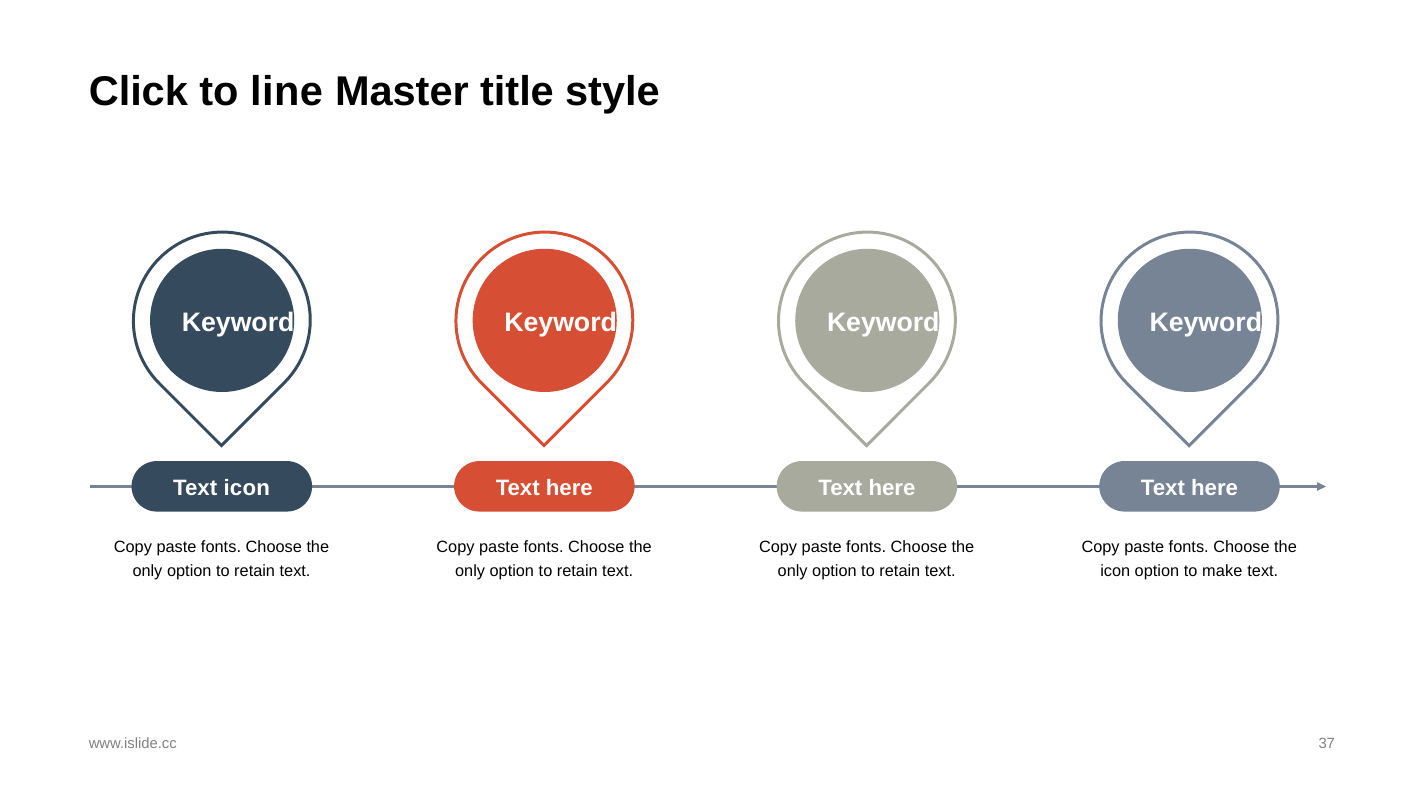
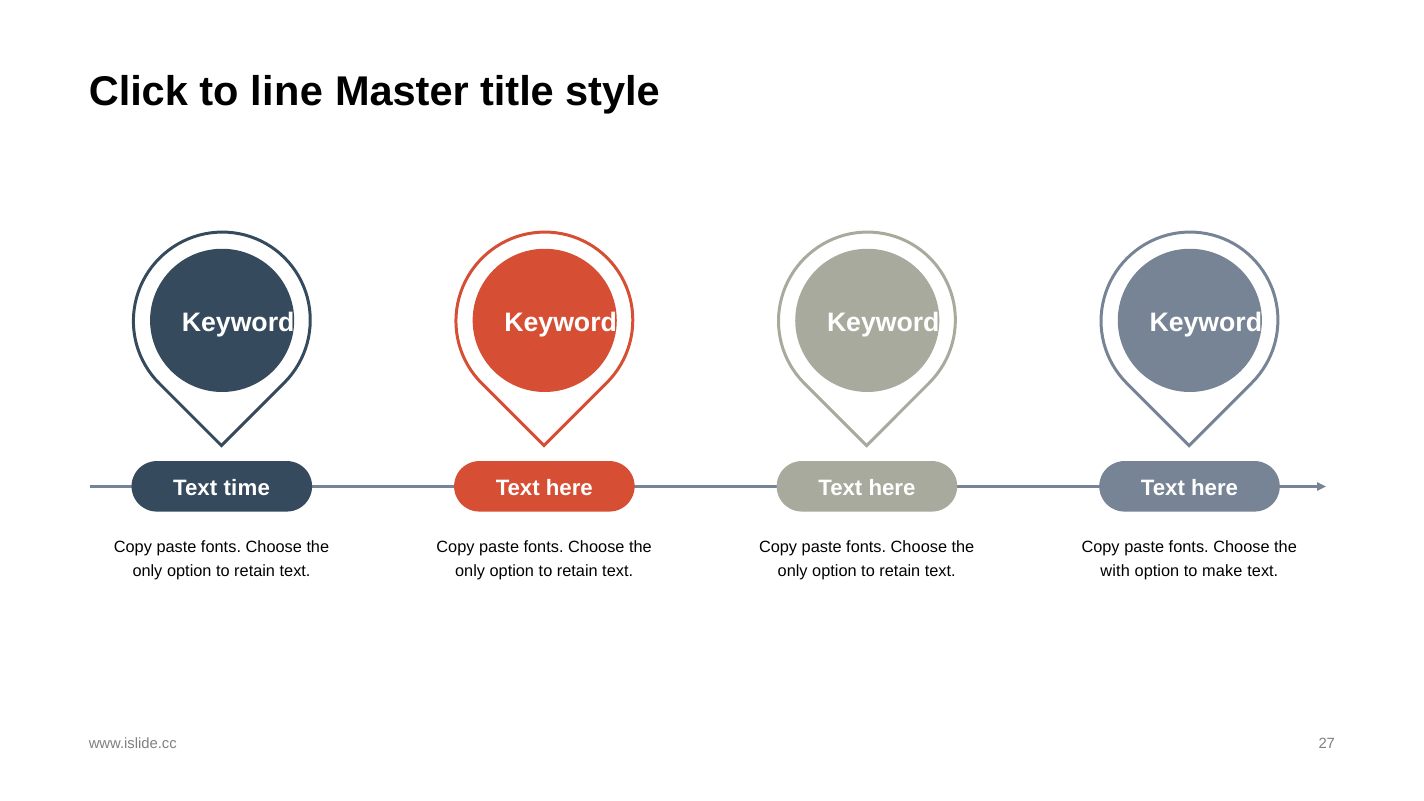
Text icon: icon -> time (247, 488)
icon: icon -> with (1115, 571)
37: 37 -> 27 (1327, 743)
